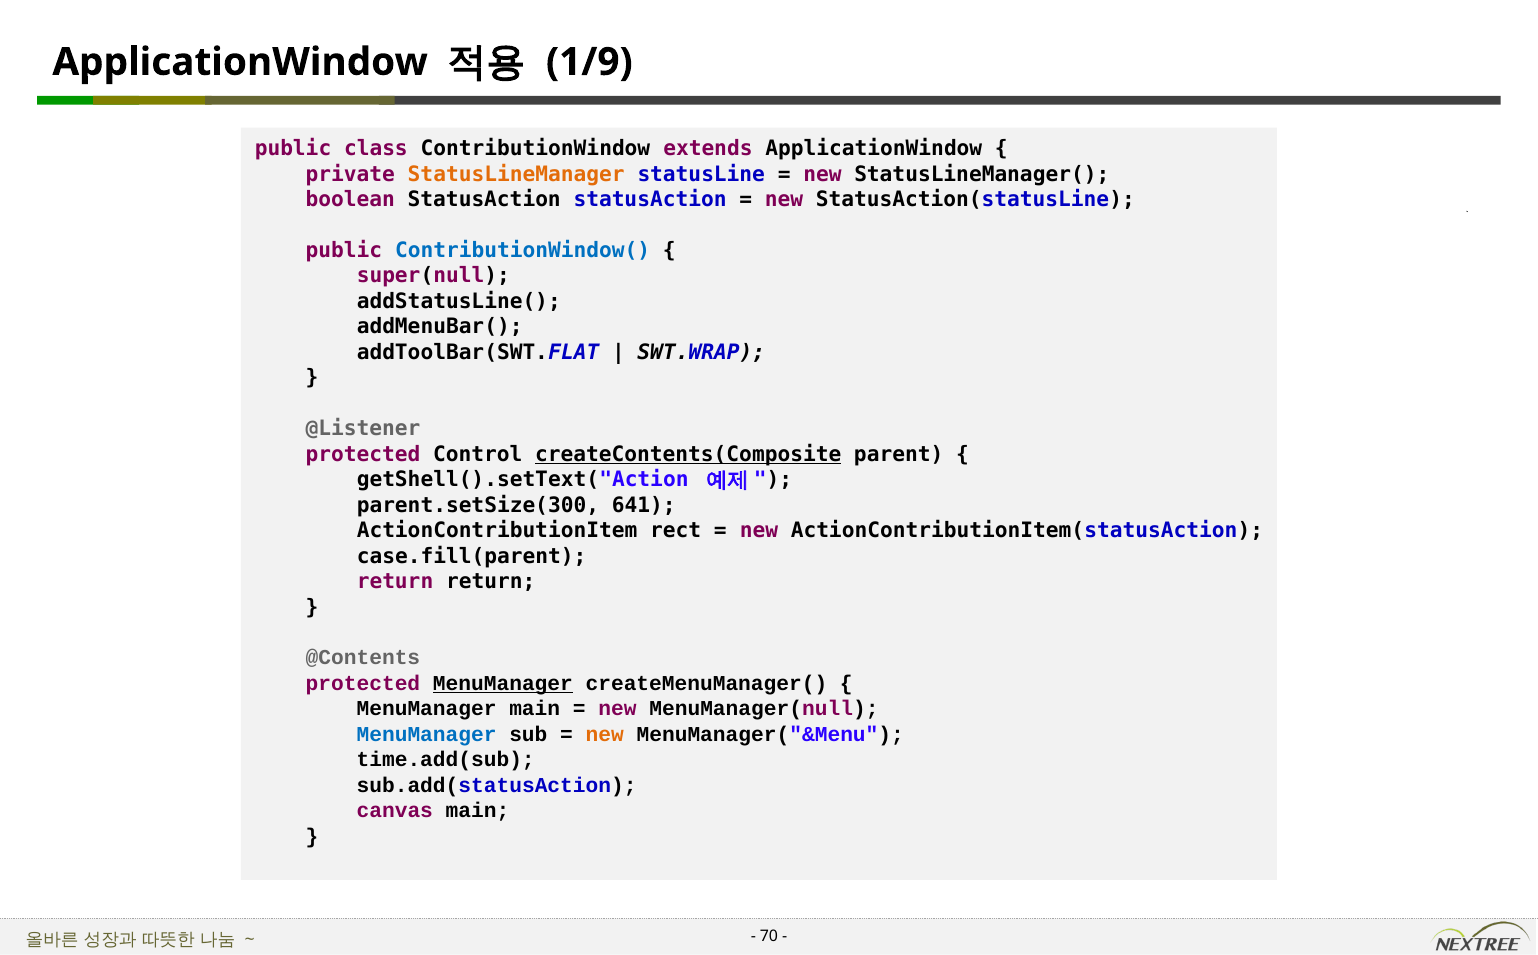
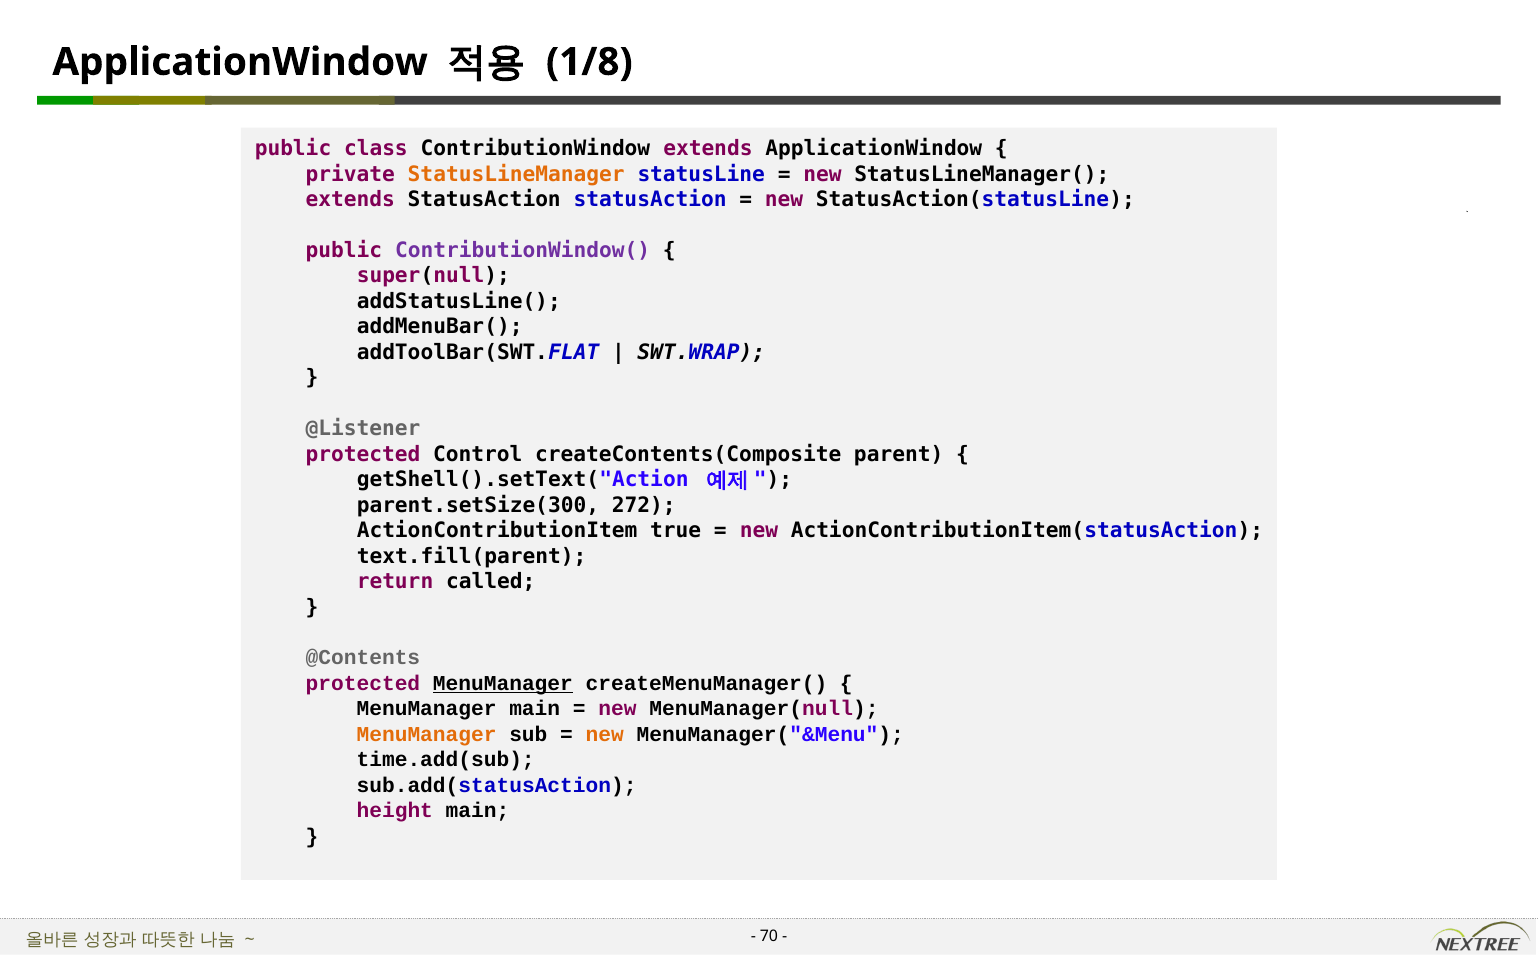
1/9: 1/9 -> 1/8 (589, 62)
boolean: boolean -> extends (350, 200)
ContributionWindow( colour: blue -> purple (523, 250)
createContents(Composite underline: present -> none (688, 454)
641: 641 -> 272 (644, 505)
rect: rect -> true (676, 530)
case.fill(parent: case.fill(parent -> text.fill(parent (472, 556)
return return: return -> called (491, 581)
MenuManager colour: blue -> orange (427, 734)
canvas: canvas -> height (395, 810)
